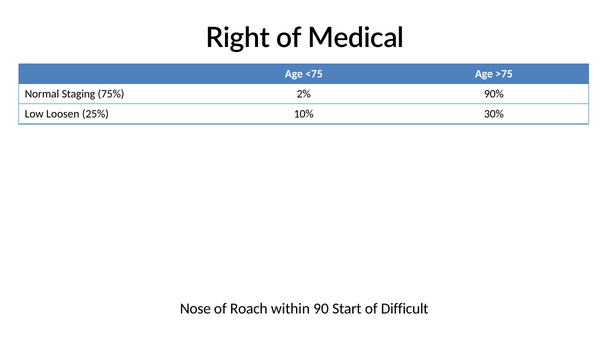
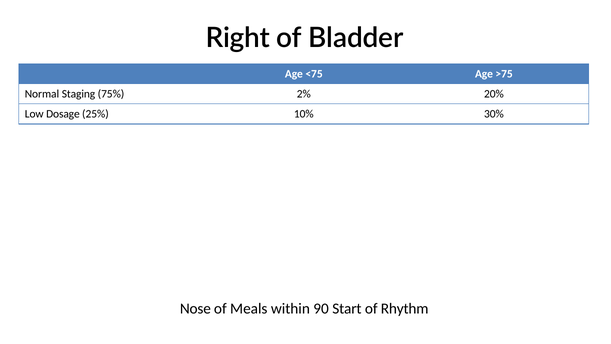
Medical: Medical -> Bladder (356, 38)
90%: 90% -> 20% (494, 94)
Loosen: Loosen -> Dosage (63, 114)
Roach: Roach -> Meals (249, 309)
Difficult: Difficult -> Rhythm (405, 309)
